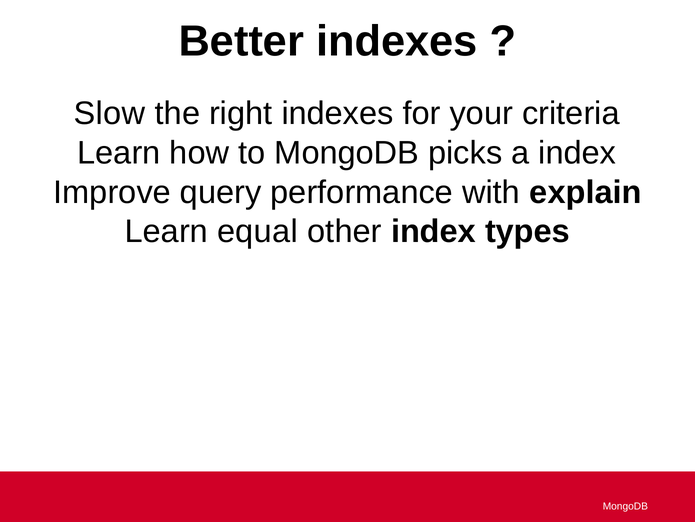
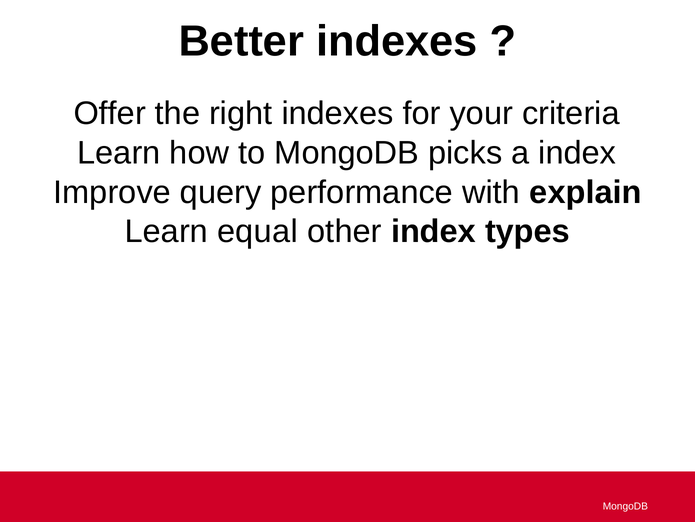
Slow: Slow -> Offer (110, 113)
